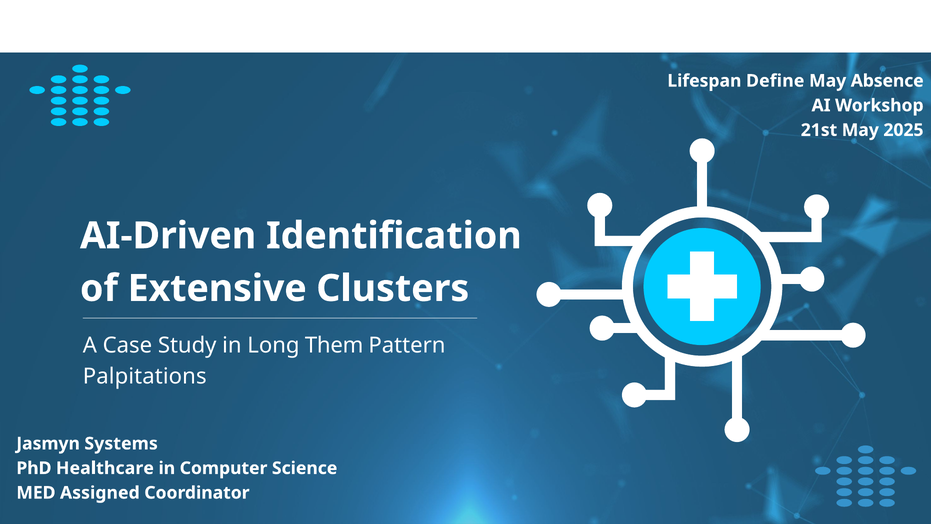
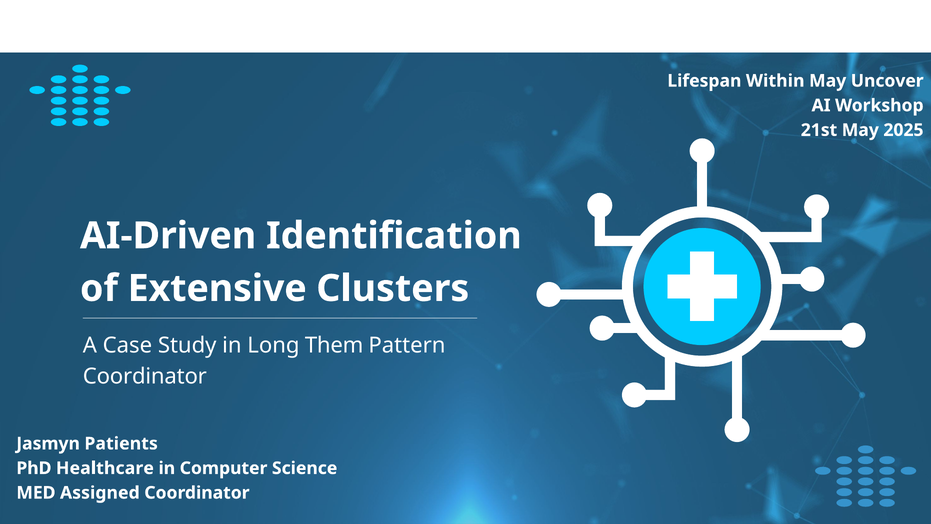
Define: Define -> Within (775, 81)
Absence: Absence -> Uncover (887, 81)
Palpitations: Palpitations -> Coordinator (145, 376)
Systems: Systems -> Patients (121, 443)
